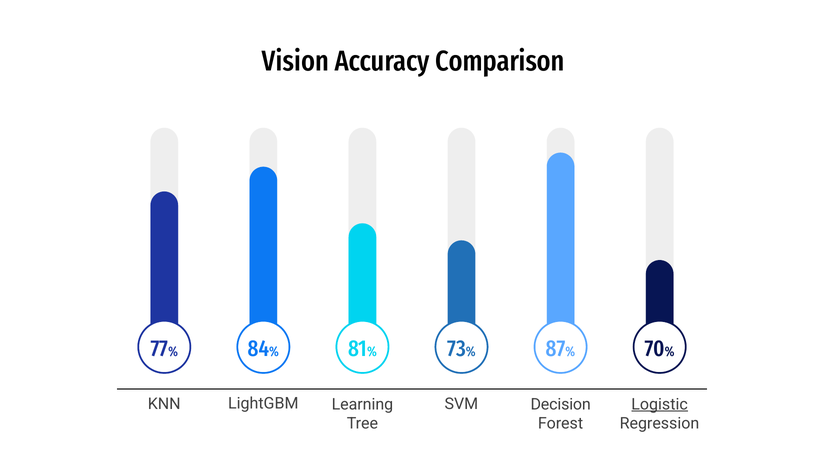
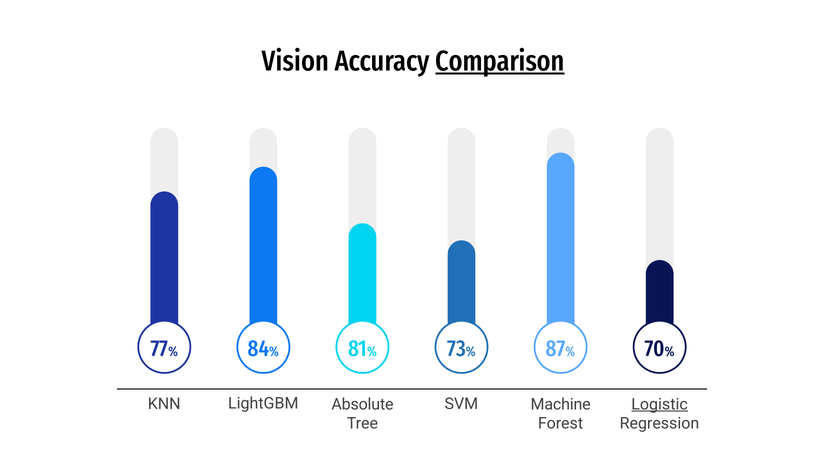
Comparison underline: none -> present (500, 61)
Learning: Learning -> Absolute (363, 404)
Decision: Decision -> Machine (561, 404)
